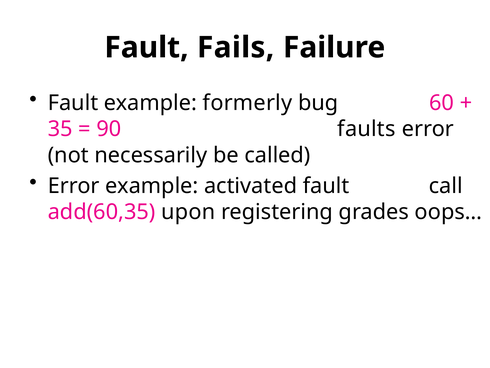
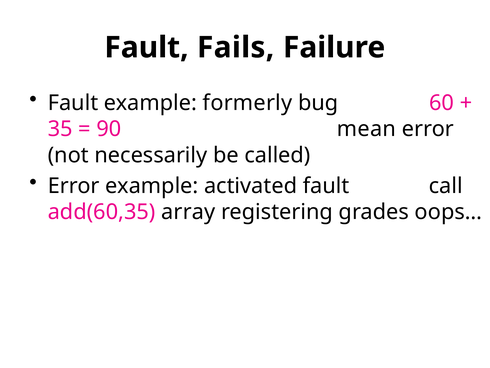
faults: faults -> mean (366, 129)
upon: upon -> array (188, 212)
